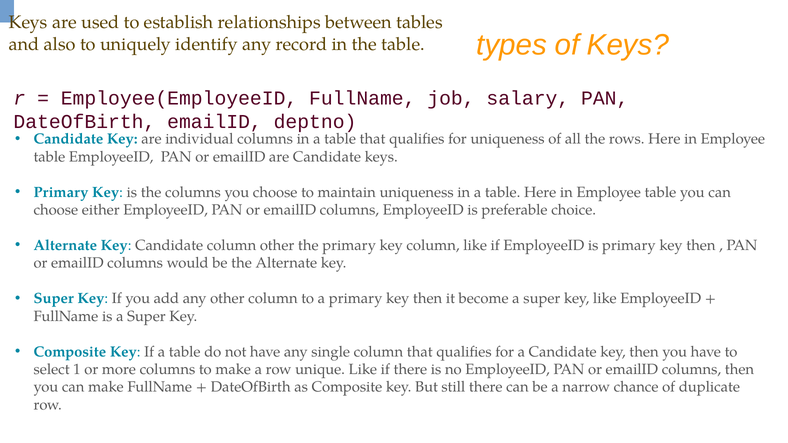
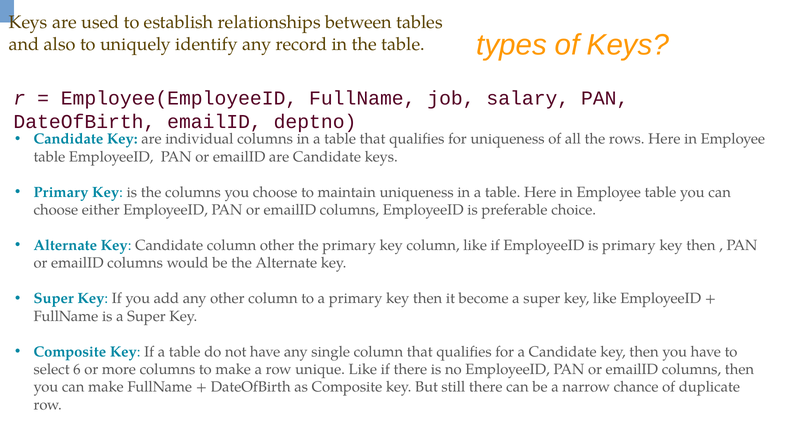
1: 1 -> 6 (77, 370)
